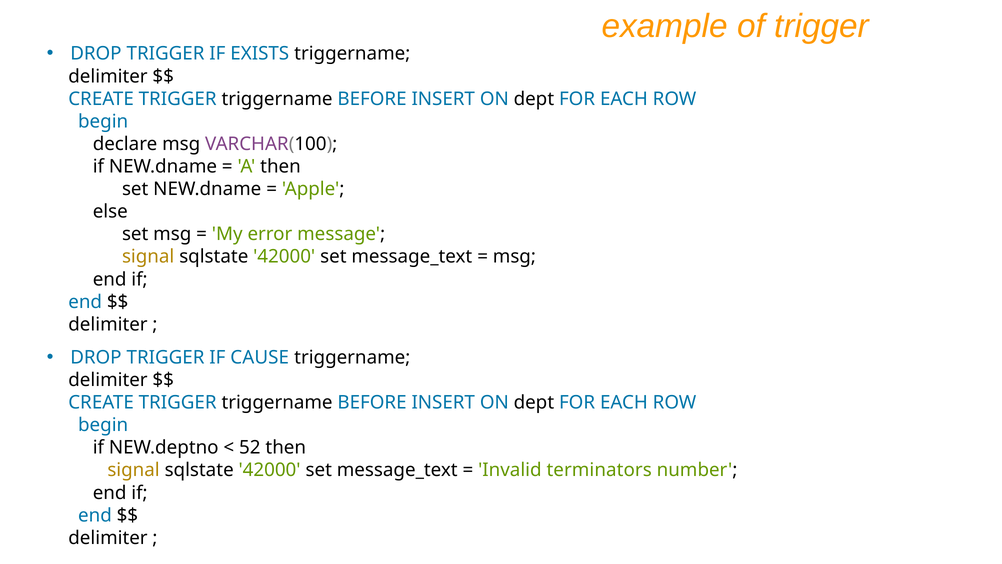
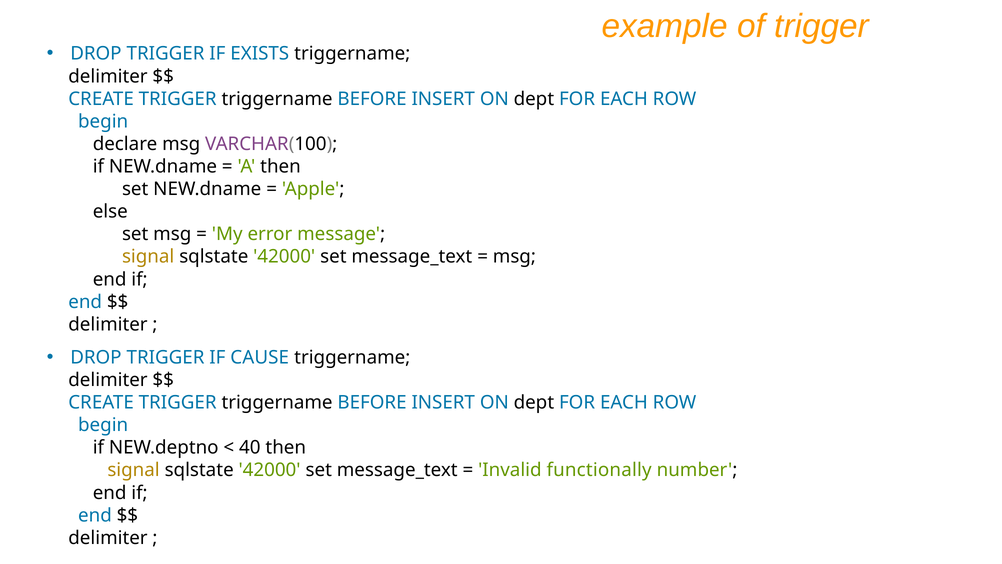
52: 52 -> 40 (250, 447)
terminators: terminators -> functionally (599, 470)
